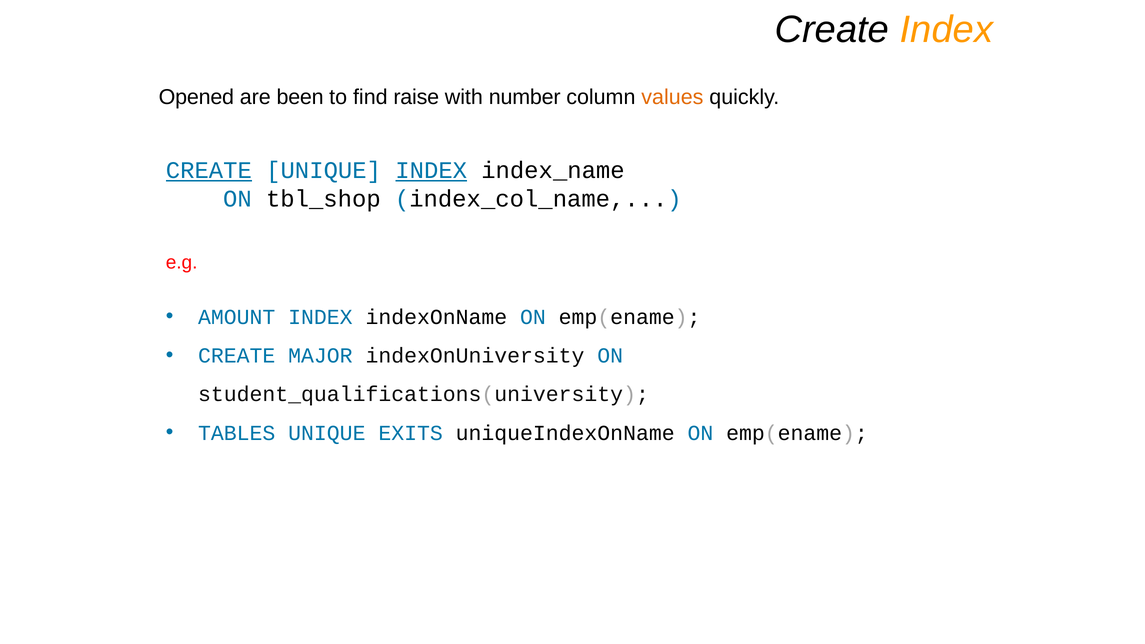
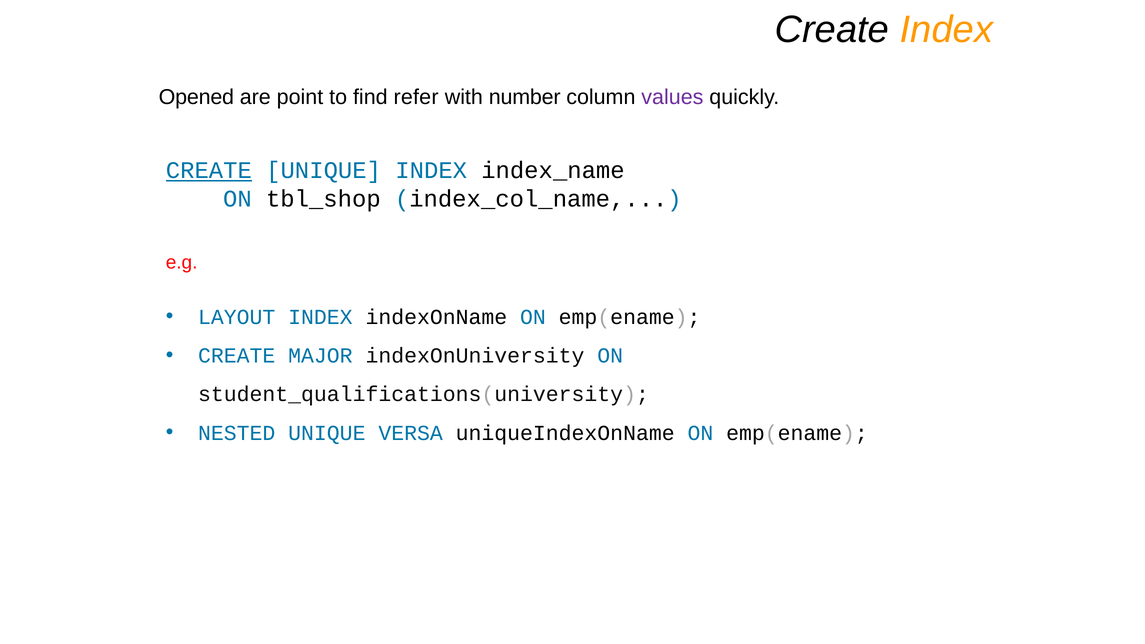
been: been -> point (300, 97)
raise: raise -> refer (416, 97)
values colour: orange -> purple (672, 97)
INDEX underline: present -> none (431, 170)
AMOUNT: AMOUNT -> LAYOUT (237, 317)
TABLES: TABLES -> NESTED (237, 433)
EXITS: EXITS -> VERSA (411, 433)
